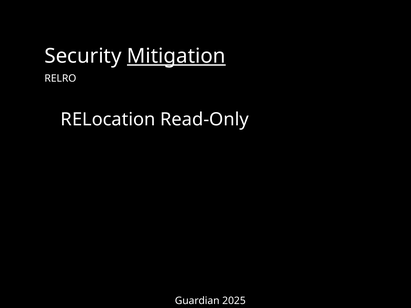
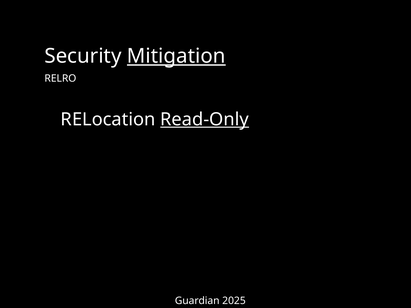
Read-Only underline: none -> present (205, 119)
